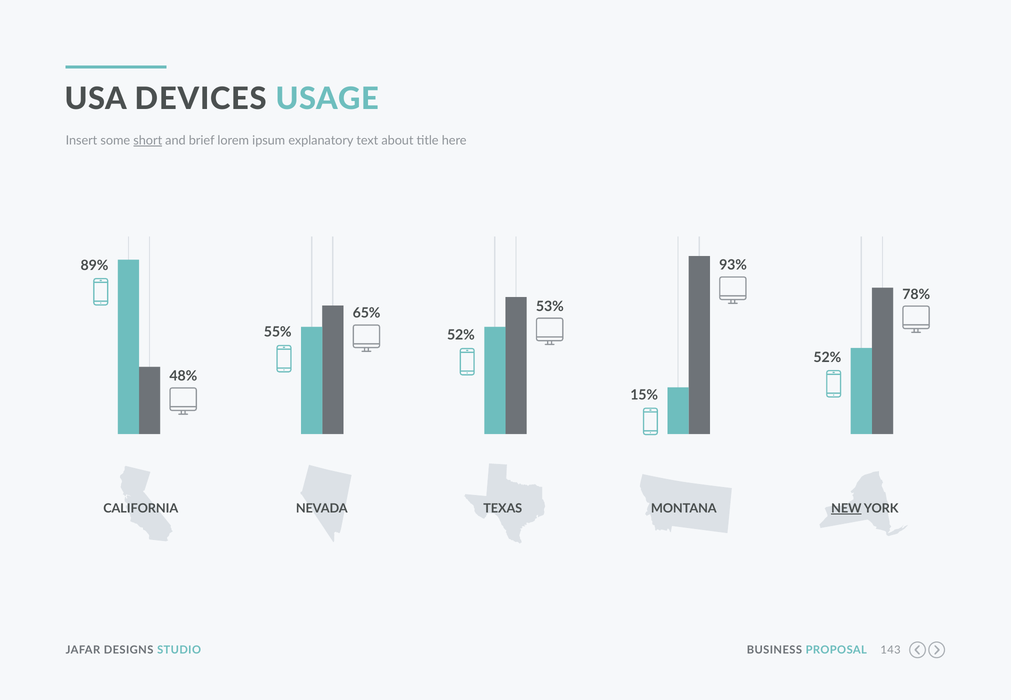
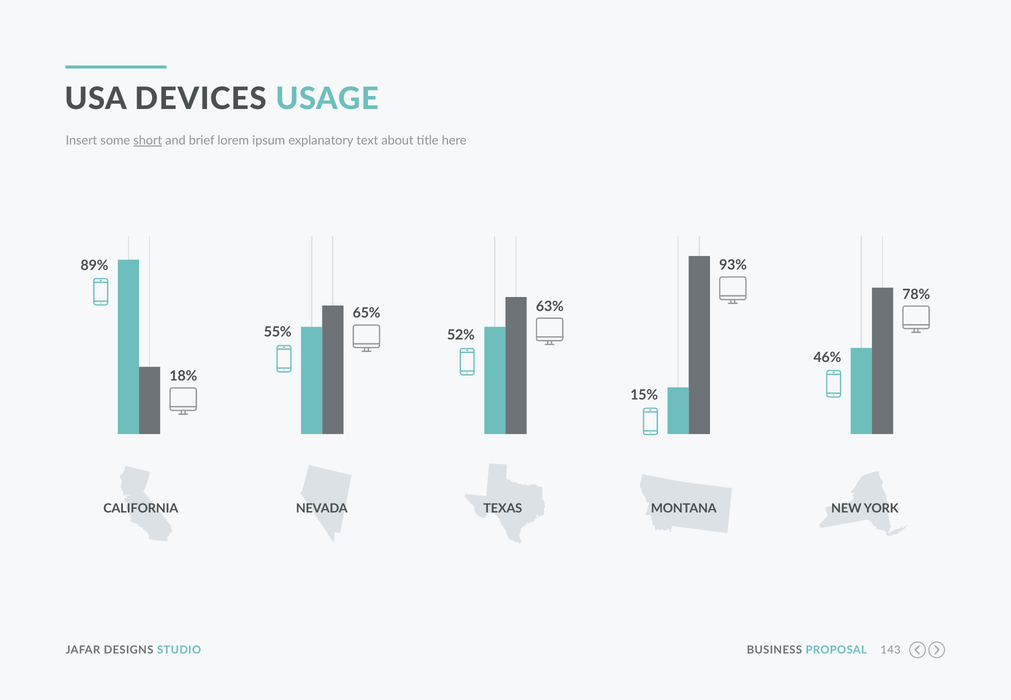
53%: 53% -> 63% (550, 306)
52%: 52% -> 46% (827, 357)
48%: 48% -> 18% (183, 376)
NEW underline: present -> none (846, 509)
